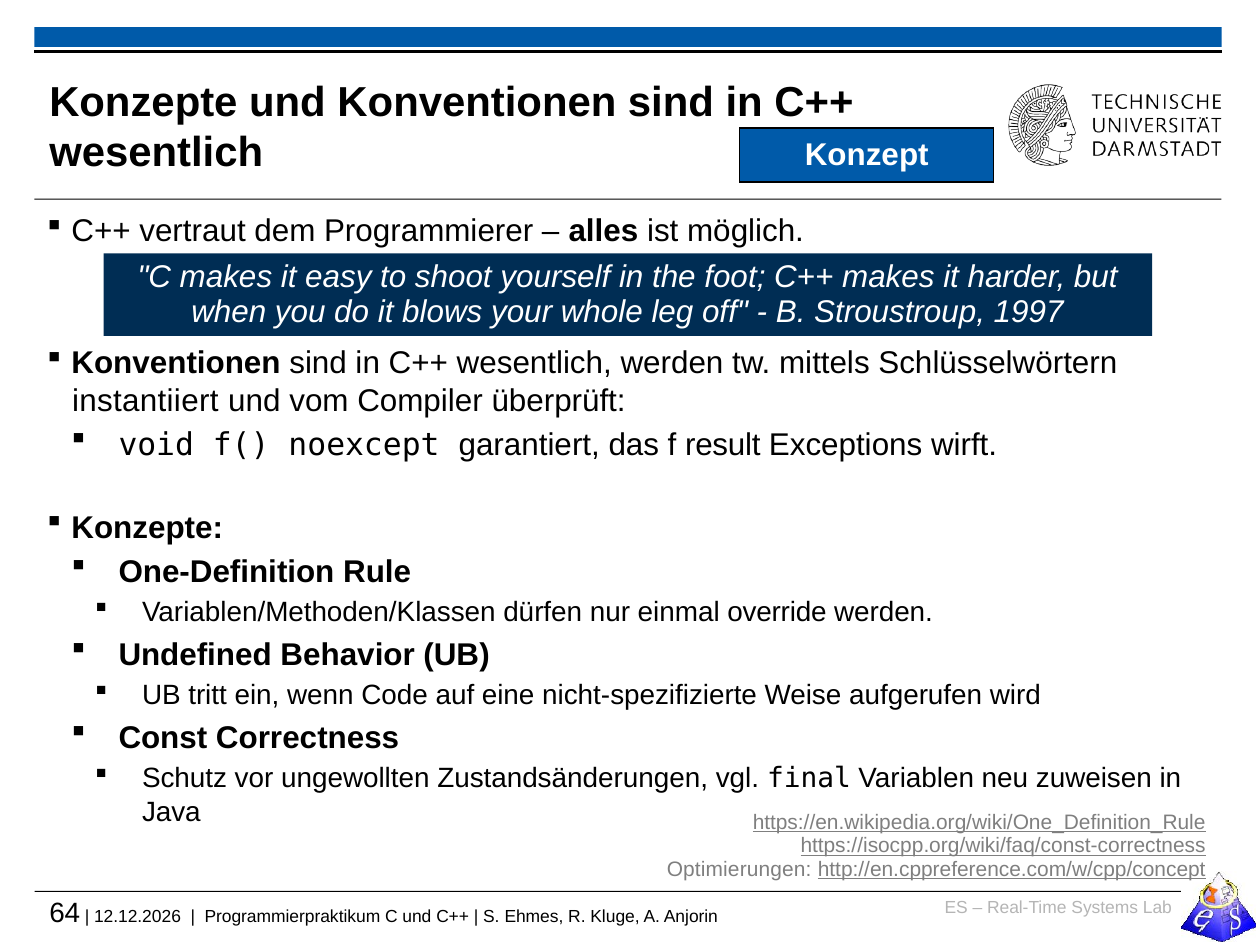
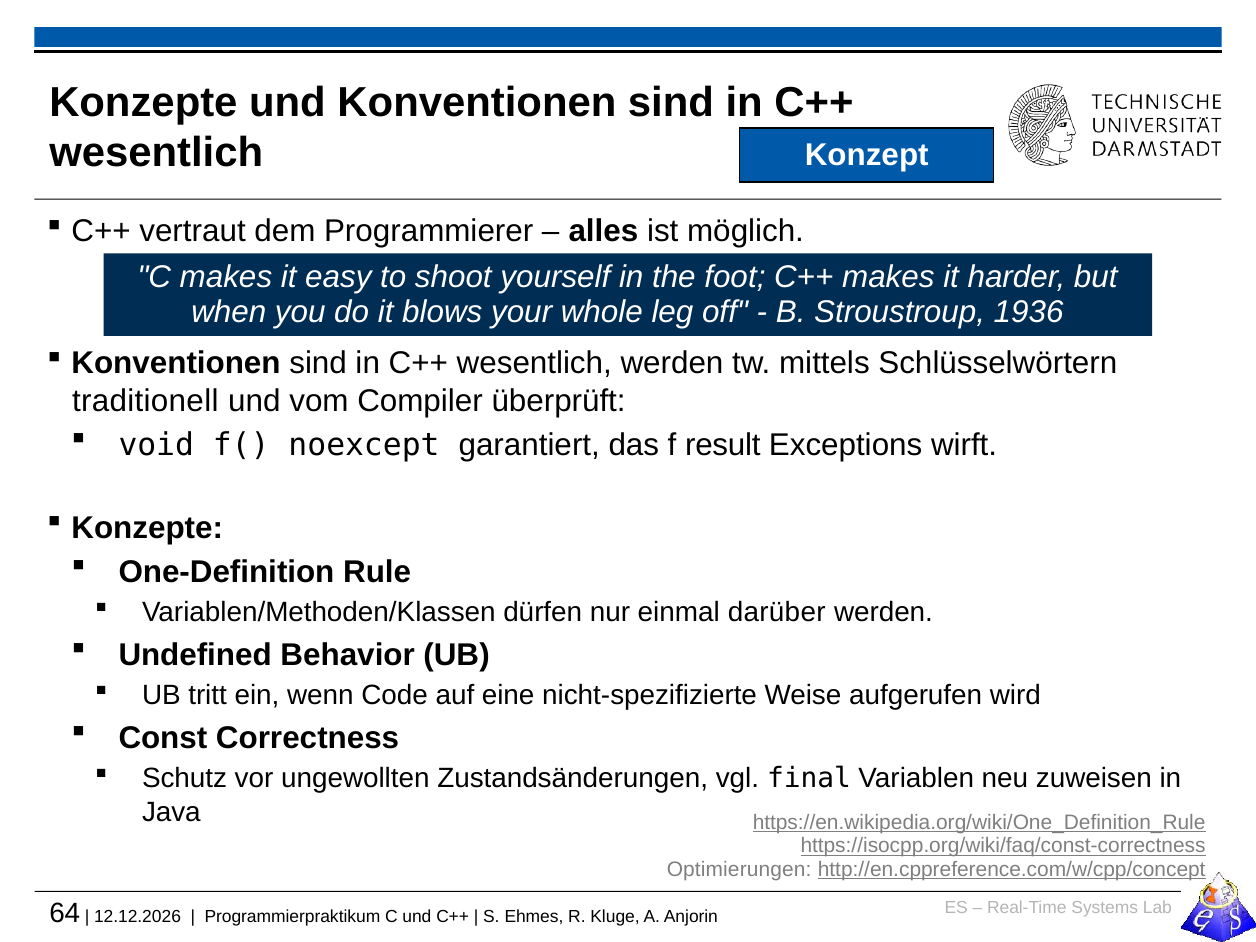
1997: 1997 -> 1936 (1029, 312)
instantiiert: instantiiert -> traditionell (145, 401)
override: override -> darüber (777, 613)
